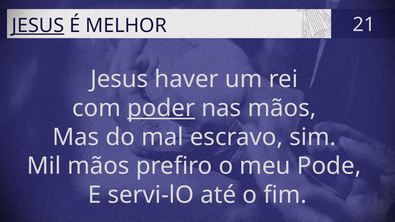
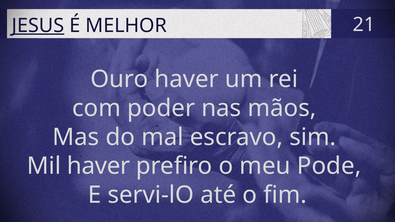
Jesus: Jesus -> Ouro (119, 79)
poder underline: present -> none (161, 108)
Mil mãos: mãos -> haver (99, 166)
